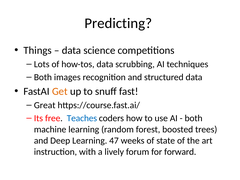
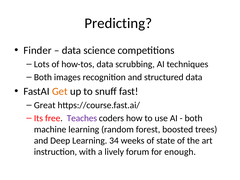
Things: Things -> Finder (38, 50)
Teaches colour: blue -> purple (82, 118)
47: 47 -> 34 (114, 141)
forward: forward -> enough (180, 152)
